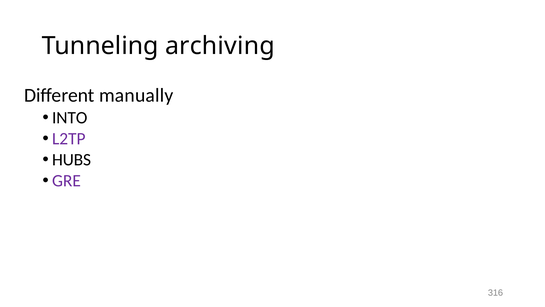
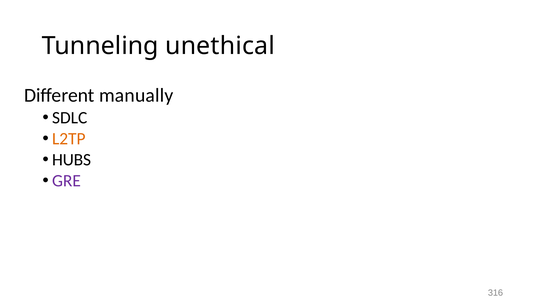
archiving: archiving -> unethical (220, 46)
INTO: INTO -> SDLC (70, 117)
L2TP colour: purple -> orange (69, 139)
